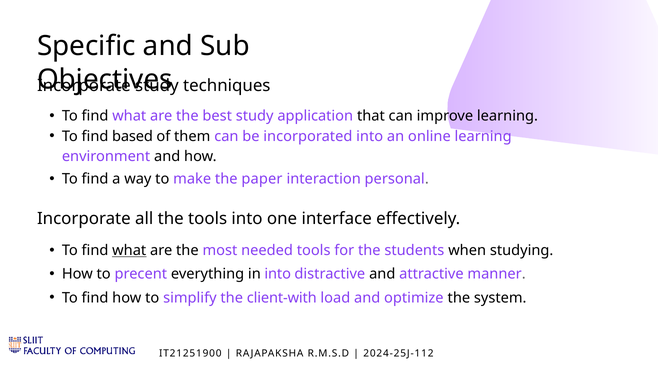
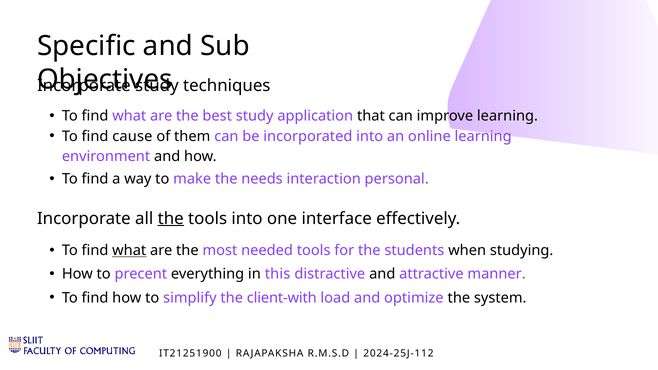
based: based -> cause (132, 136)
paper: paper -> needs (262, 179)
the underline: none -> present (171, 219)
in into: into -> this (278, 274)
